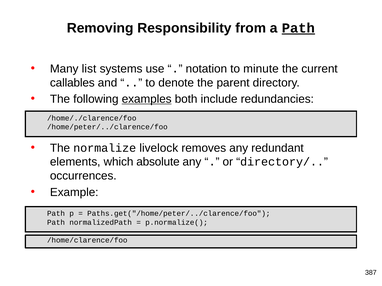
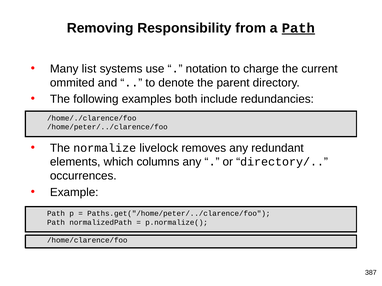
minute: minute -> charge (261, 69)
callables: callables -> ommited (72, 83)
examples underline: present -> none (147, 99)
absolute: absolute -> columns (158, 162)
